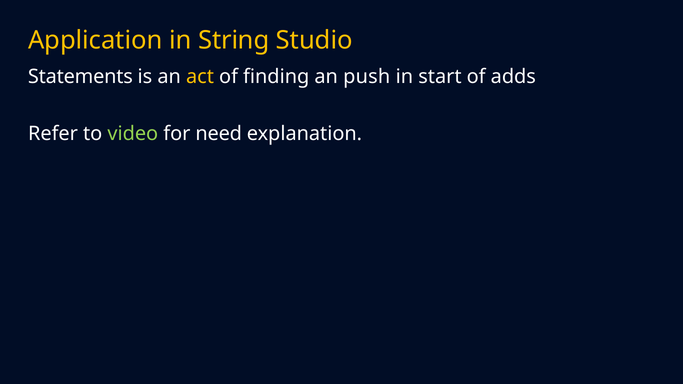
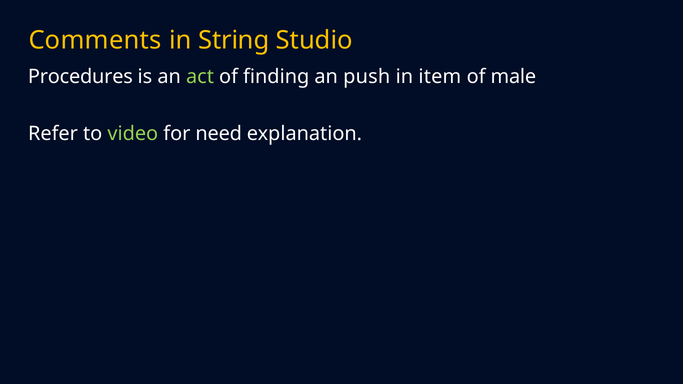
Application: Application -> Comments (95, 40)
Statements: Statements -> Procedures (80, 77)
act colour: yellow -> light green (200, 77)
start: start -> item (440, 77)
adds: adds -> male (513, 77)
